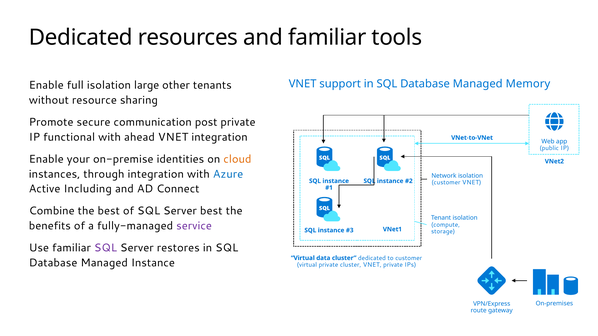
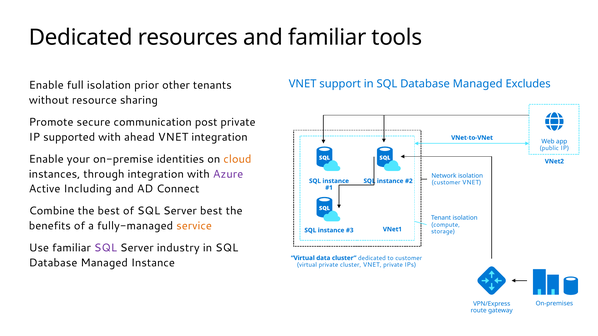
Memory: Memory -> Excludes (528, 84)
large: large -> prior (147, 85)
functional: functional -> supported (69, 137)
Azure colour: blue -> purple (228, 174)
service colour: purple -> orange (194, 226)
restores: restores -> industry (178, 248)
